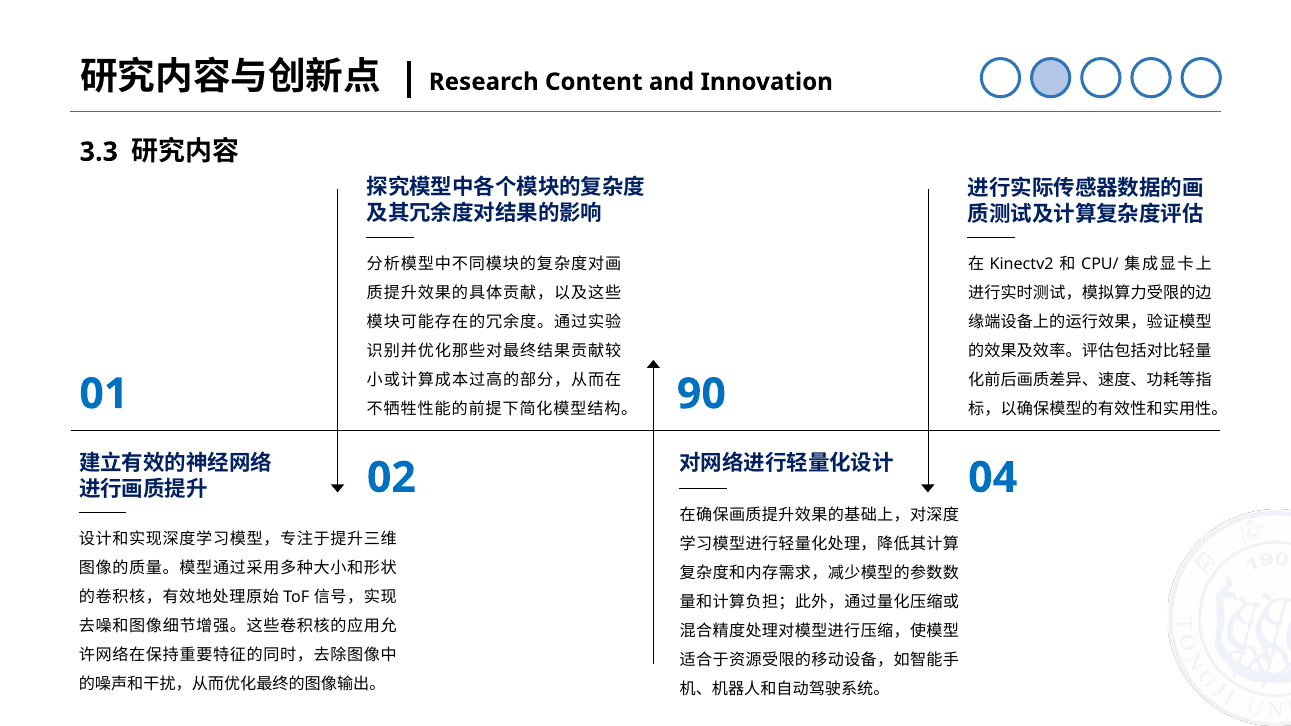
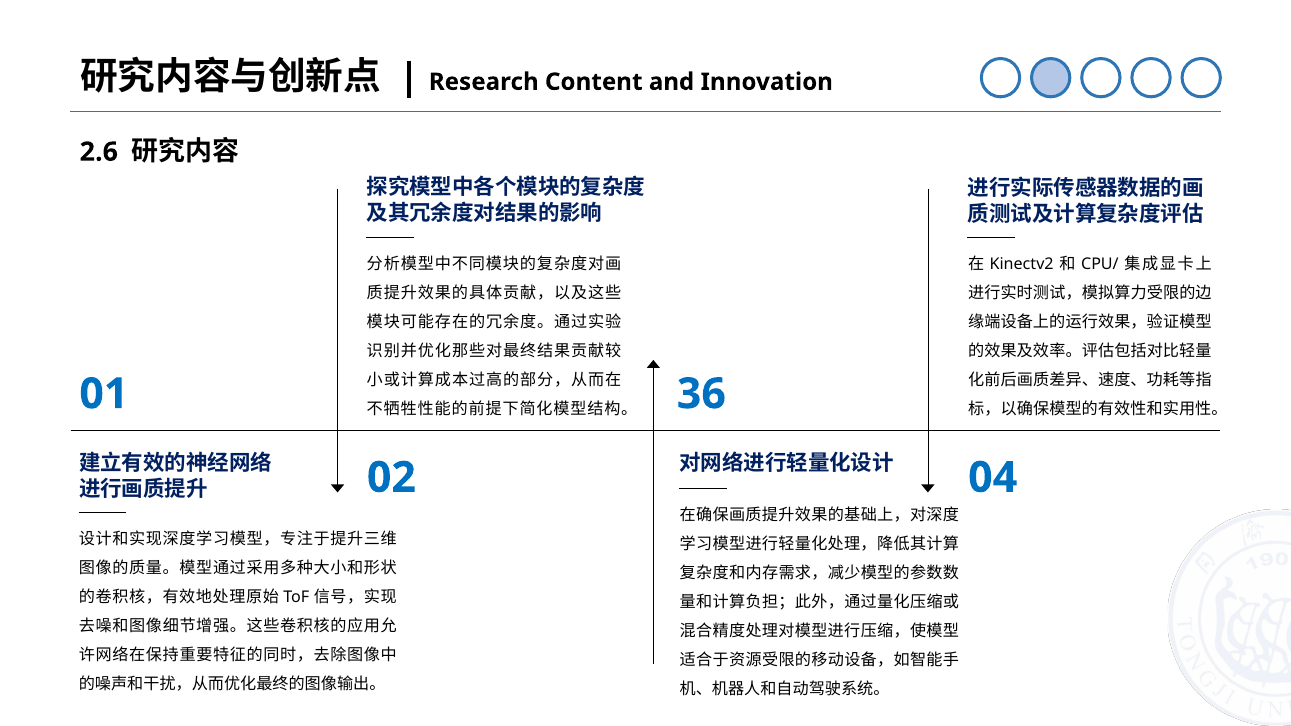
3.3: 3.3 -> 2.6 (99, 152)
90: 90 -> 36 (701, 394)
